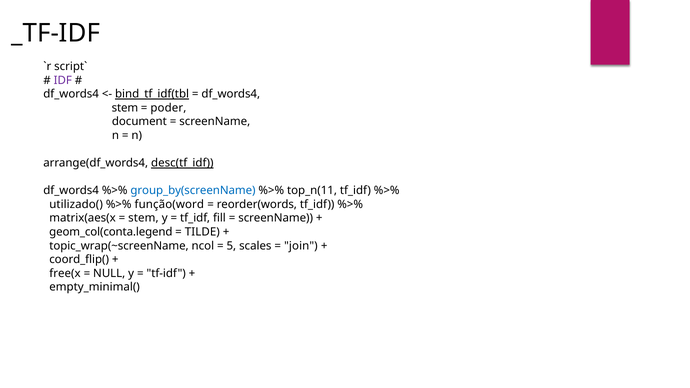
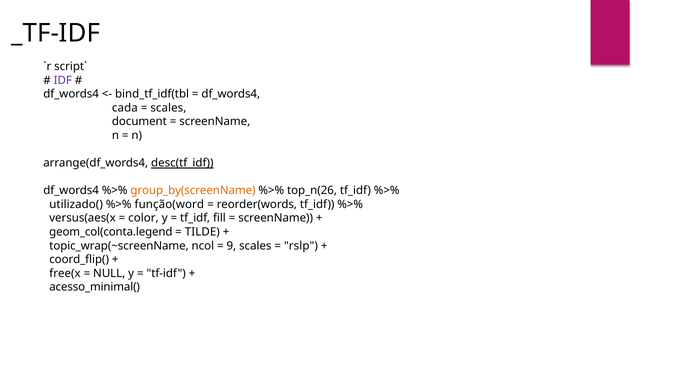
bind_tf_idf(tbl underline: present -> none (152, 94)
stem: stem -> cada (125, 108)
poder: poder -> scales (168, 108)
group_by(screenName colour: blue -> orange (193, 191)
top_n(11: top_n(11 -> top_n(26 (312, 191)
matrix(aes(x: matrix(aes(x -> versus(aes(x (83, 218)
stem: stem -> color (143, 218)
5: 5 -> 9 (231, 246)
join: join -> rslp (301, 246)
empty_minimal(: empty_minimal( -> acesso_minimal( (95, 287)
